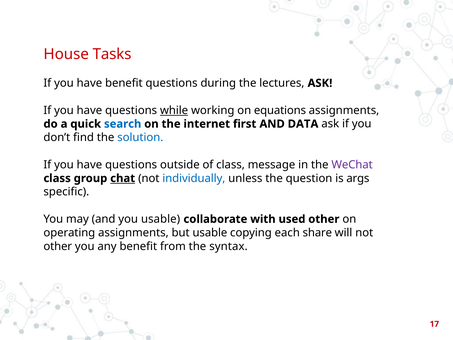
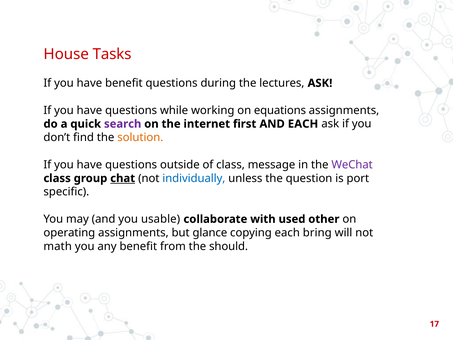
while underline: present -> none (174, 110)
search colour: blue -> purple (123, 124)
AND DATA: DATA -> EACH (303, 124)
solution colour: blue -> orange (140, 137)
args: args -> port (358, 178)
but usable: usable -> glance (210, 233)
share: share -> bring (317, 233)
other: other -> math (58, 246)
syntax: syntax -> should (229, 246)
